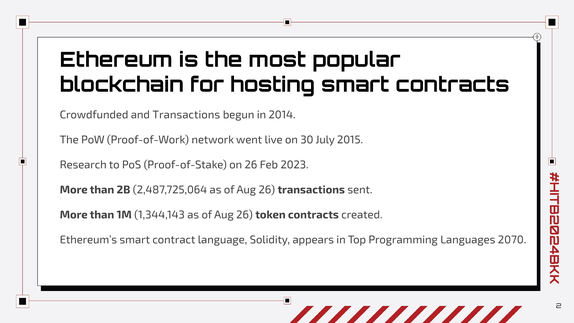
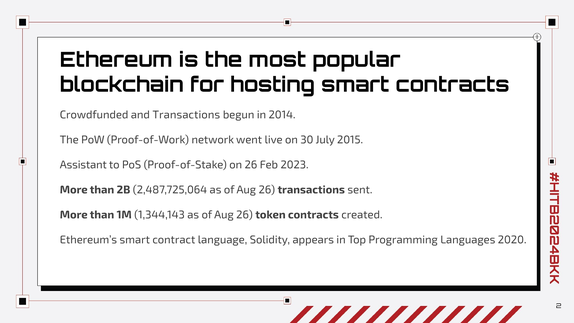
Research: Research -> Assistant (83, 165)
2070: 2070 -> 2020 (512, 240)
